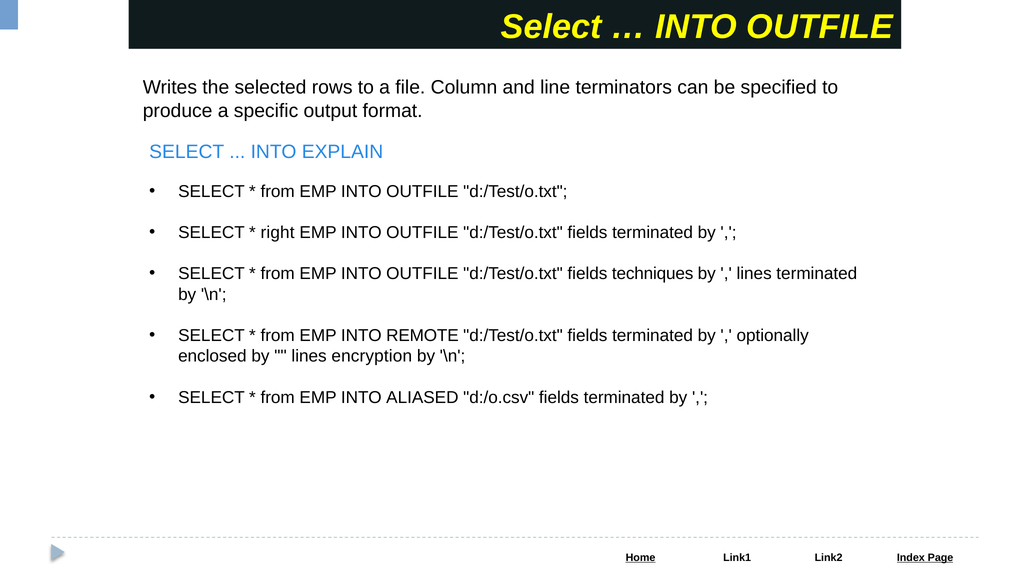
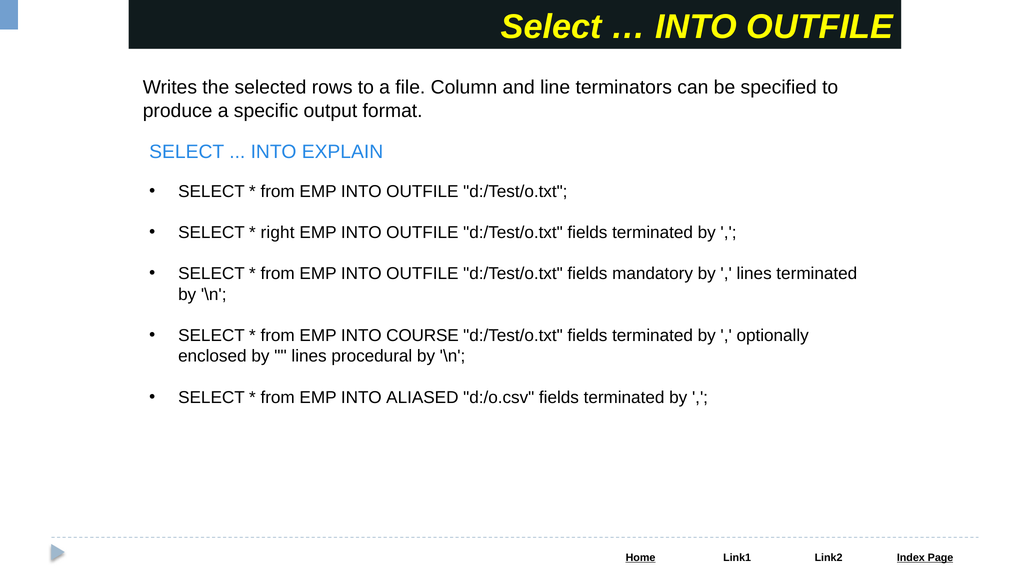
techniques: techniques -> mandatory (653, 274)
REMOTE: REMOTE -> COURSE (422, 335)
encryption: encryption -> procedural (372, 356)
